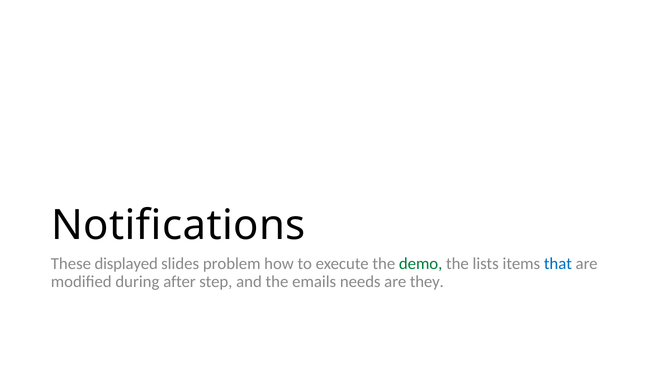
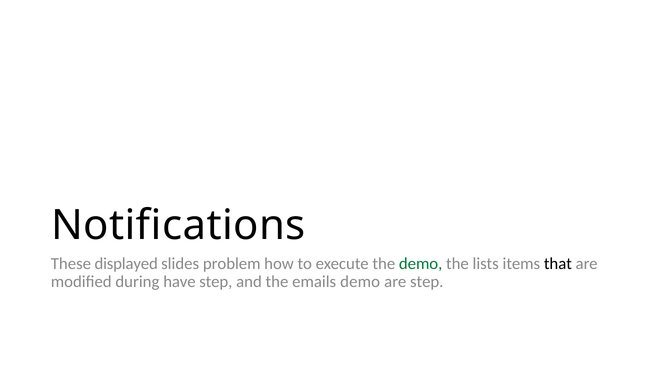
that colour: blue -> black (558, 264)
after: after -> have (179, 282)
emails needs: needs -> demo (360, 282)
are they: they -> step (427, 282)
